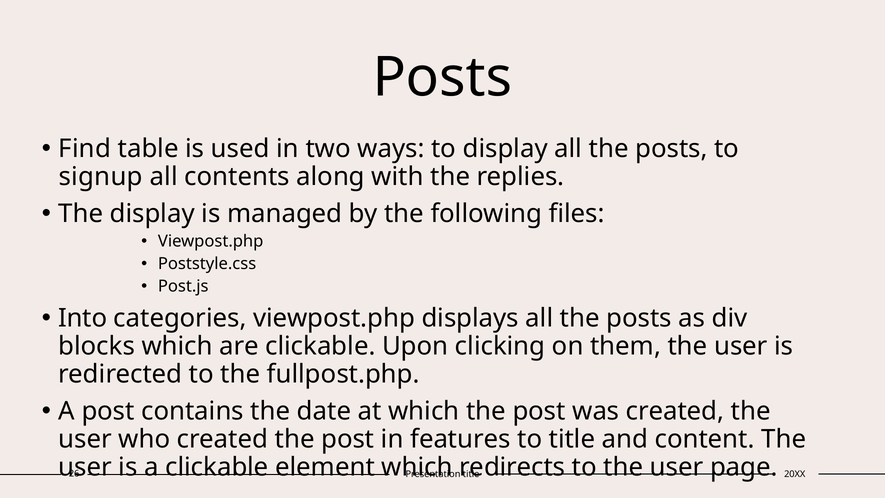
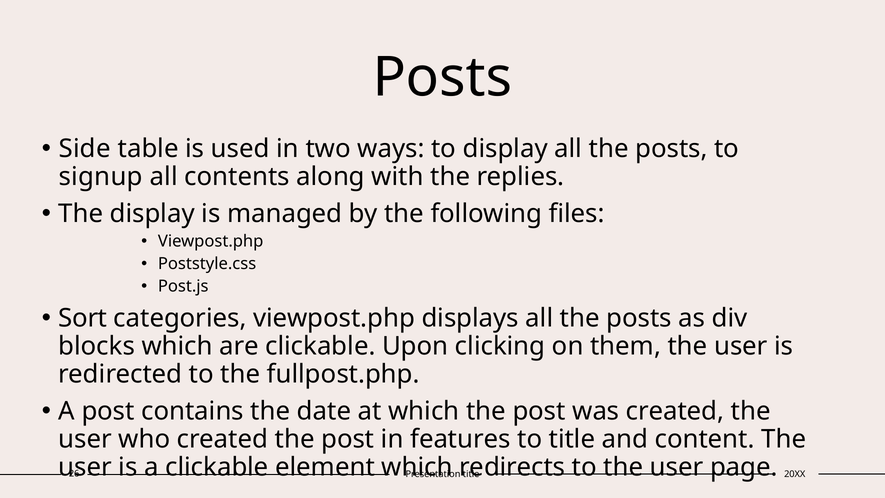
Find: Find -> Side (85, 149)
Into: Into -> Sort (83, 318)
